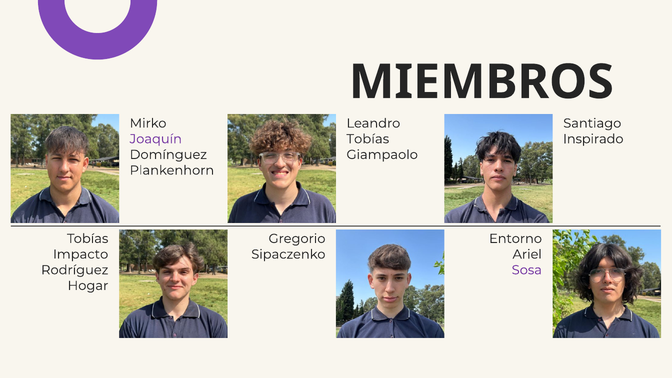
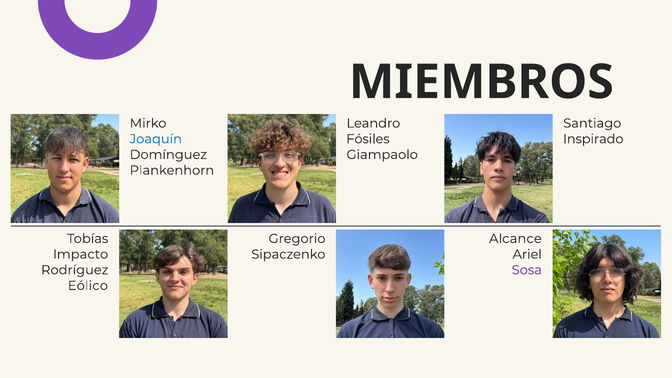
Joaquín colour: purple -> blue (156, 139)
Tobías: Tobías -> Fósiles (368, 139)
Entorno: Entorno -> Alcance (515, 239)
Hogar: Hogar -> Eólico (88, 286)
